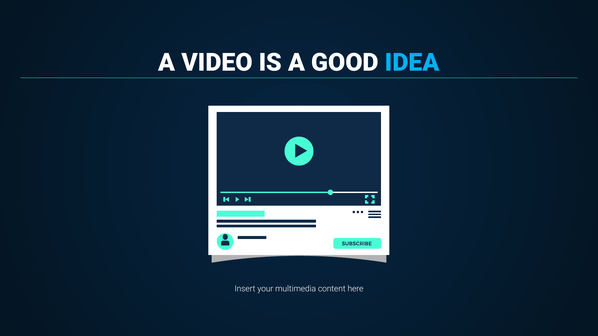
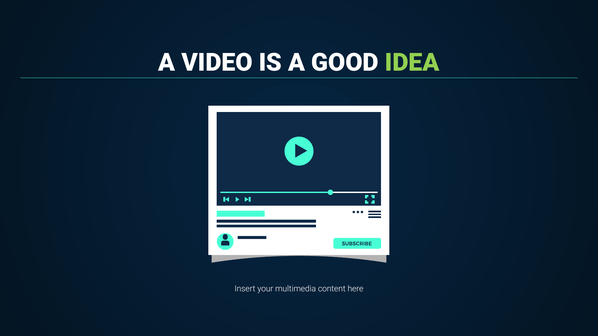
IDEA colour: light blue -> light green (412, 63)
